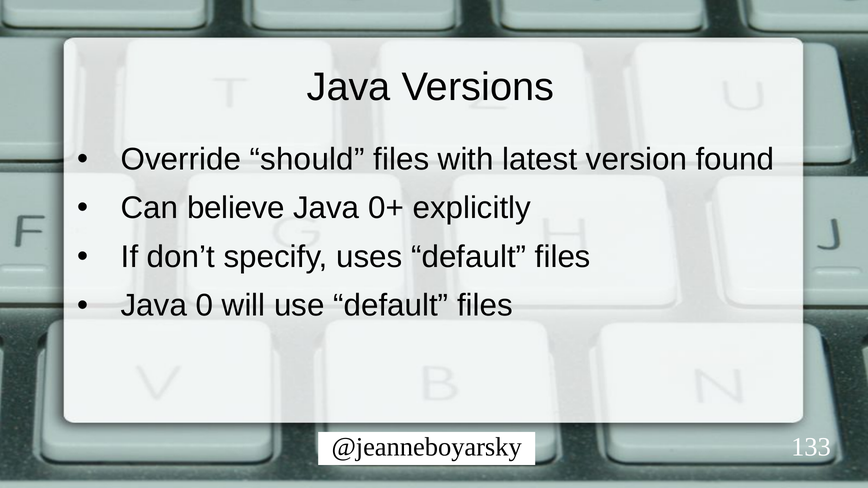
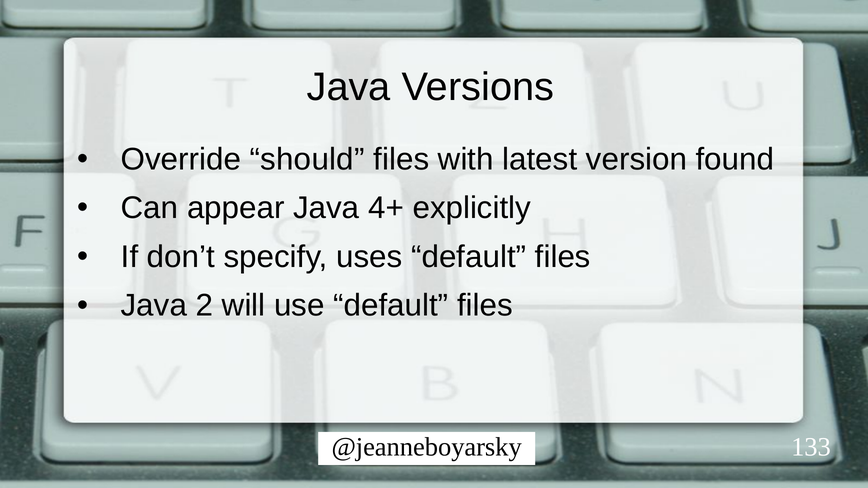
believe: believe -> appear (236, 208)
0+: 0+ -> 4+ (386, 208)
0: 0 -> 2 (204, 306)
